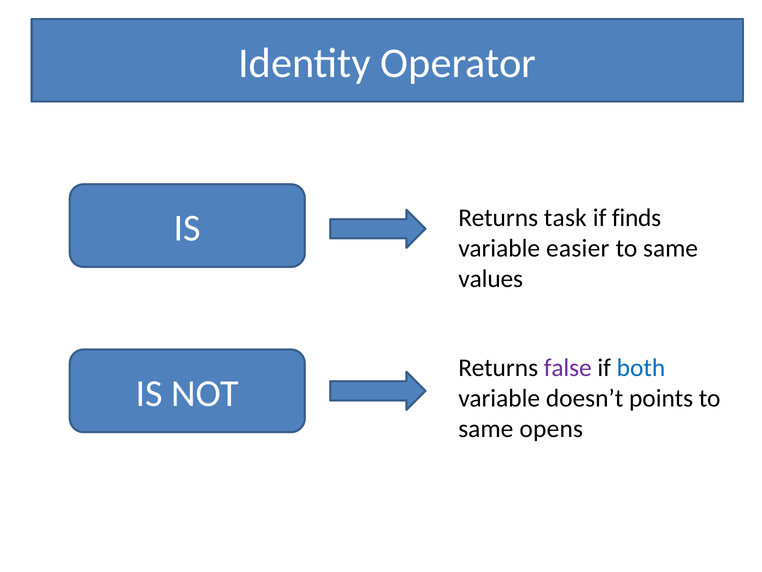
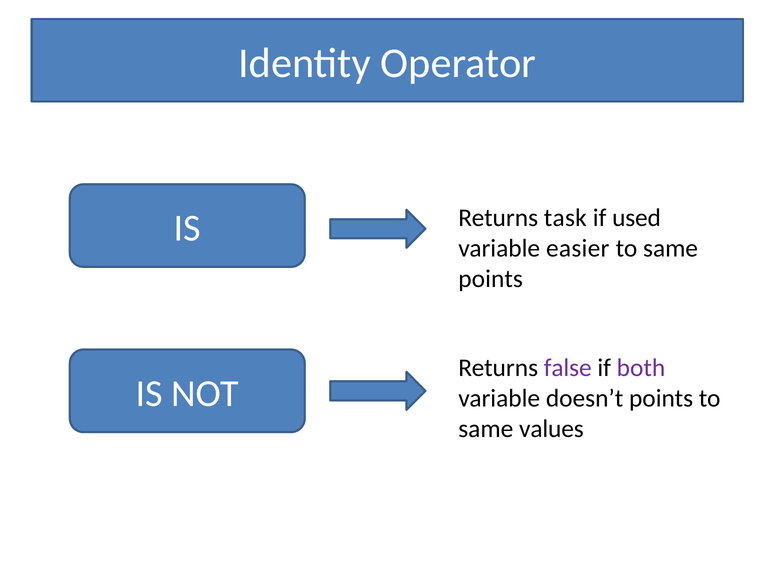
finds: finds -> used (637, 218)
values: values -> points (491, 279)
both colour: blue -> purple (641, 367)
opens: opens -> values (551, 428)
